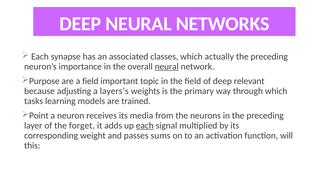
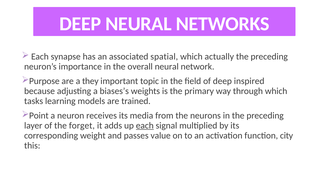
classes: classes -> spatial (164, 57)
neural underline: present -> none (167, 67)
a field: field -> they (90, 81)
relevant: relevant -> inspired (249, 81)
layers’s: layers’s -> biases’s (114, 91)
sums: sums -> value (161, 136)
will: will -> city (287, 136)
